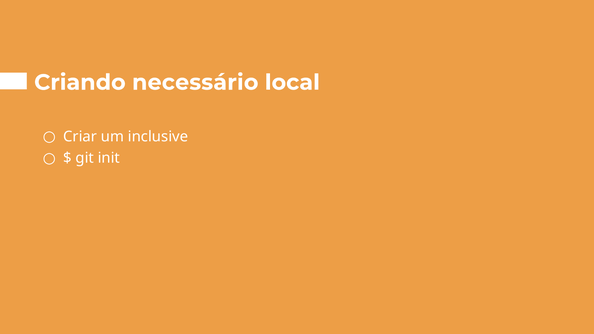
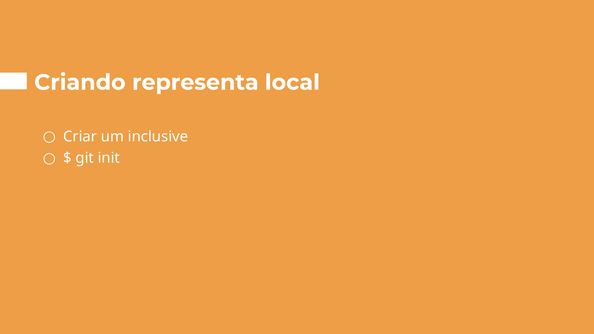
necessário: necessário -> representa (195, 82)
